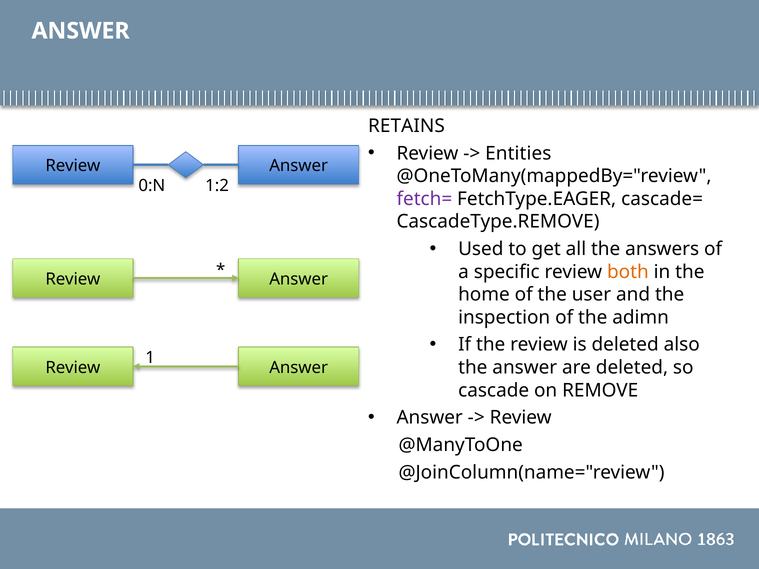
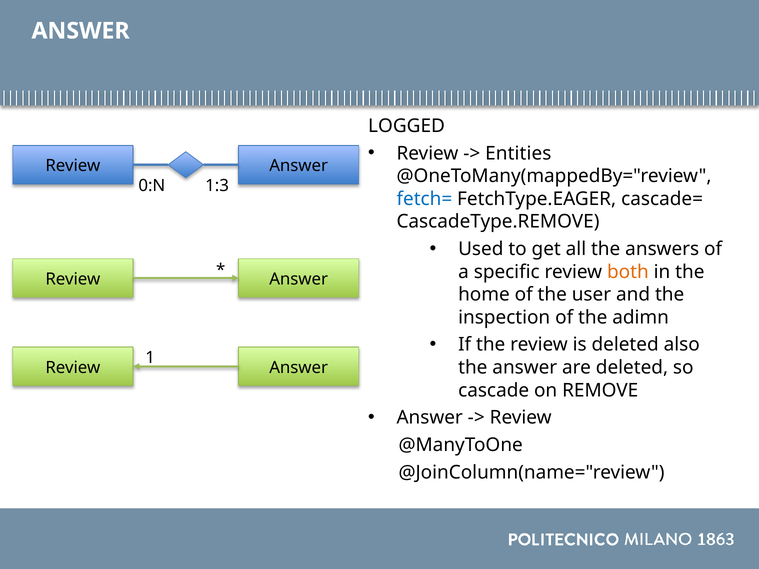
RETAINS: RETAINS -> LOGGED (407, 126)
1:2: 1:2 -> 1:3 (217, 186)
fetch= colour: purple -> blue (424, 199)
